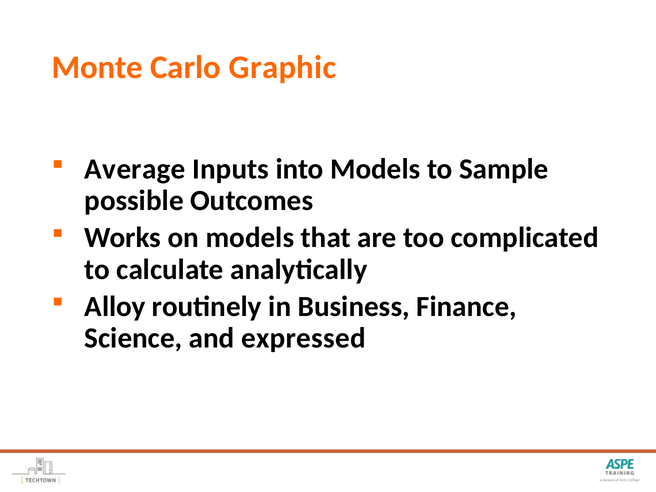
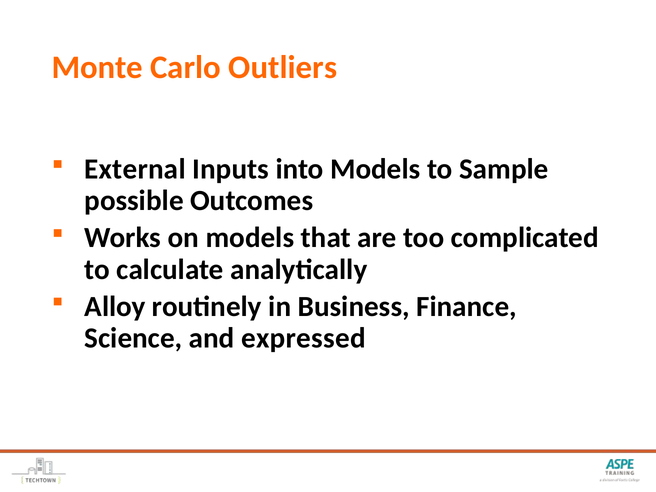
Graphic: Graphic -> Outliers (283, 68)
Average: Average -> External (135, 169)
